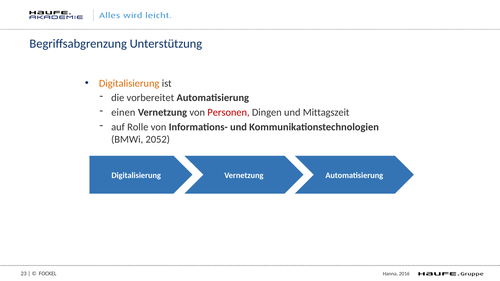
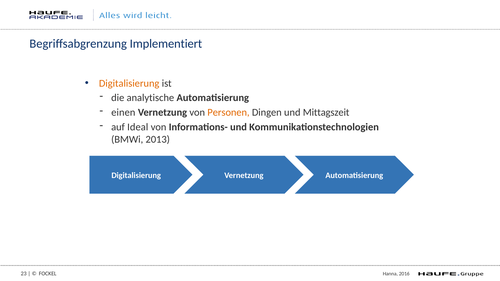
Unterstützung: Unterstützung -> Implementiert (166, 44)
vorbereitet: vorbereitet -> analytische (150, 98)
Personen colour: red -> orange (228, 112)
Rolle: Rolle -> Ideal (138, 127)
2052: 2052 -> 2013 (158, 140)
